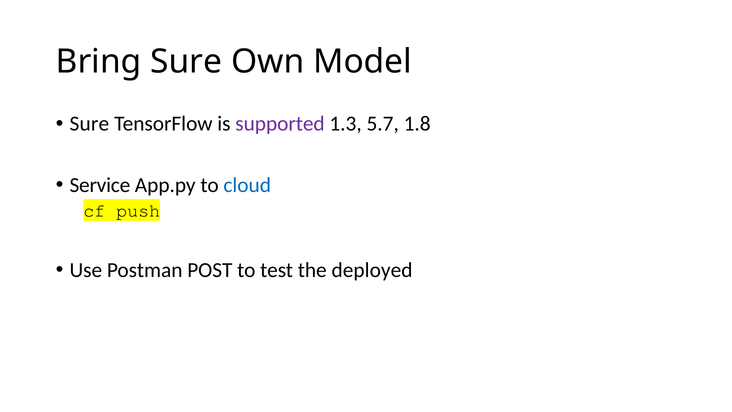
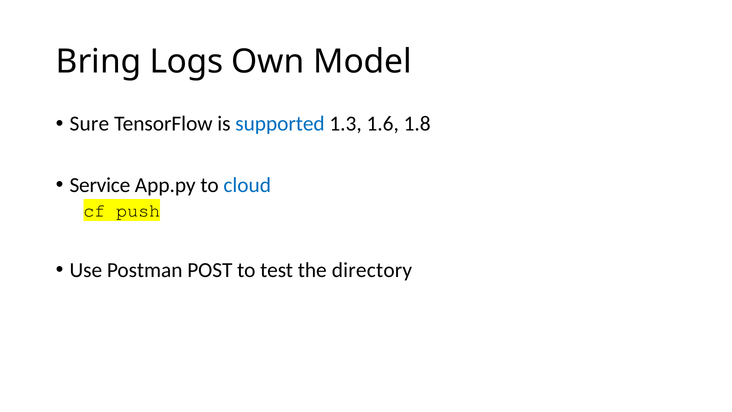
Bring Sure: Sure -> Logs (186, 61)
supported colour: purple -> blue (280, 124)
5.7: 5.7 -> 1.6 (383, 124)
deployed: deployed -> directory (372, 270)
